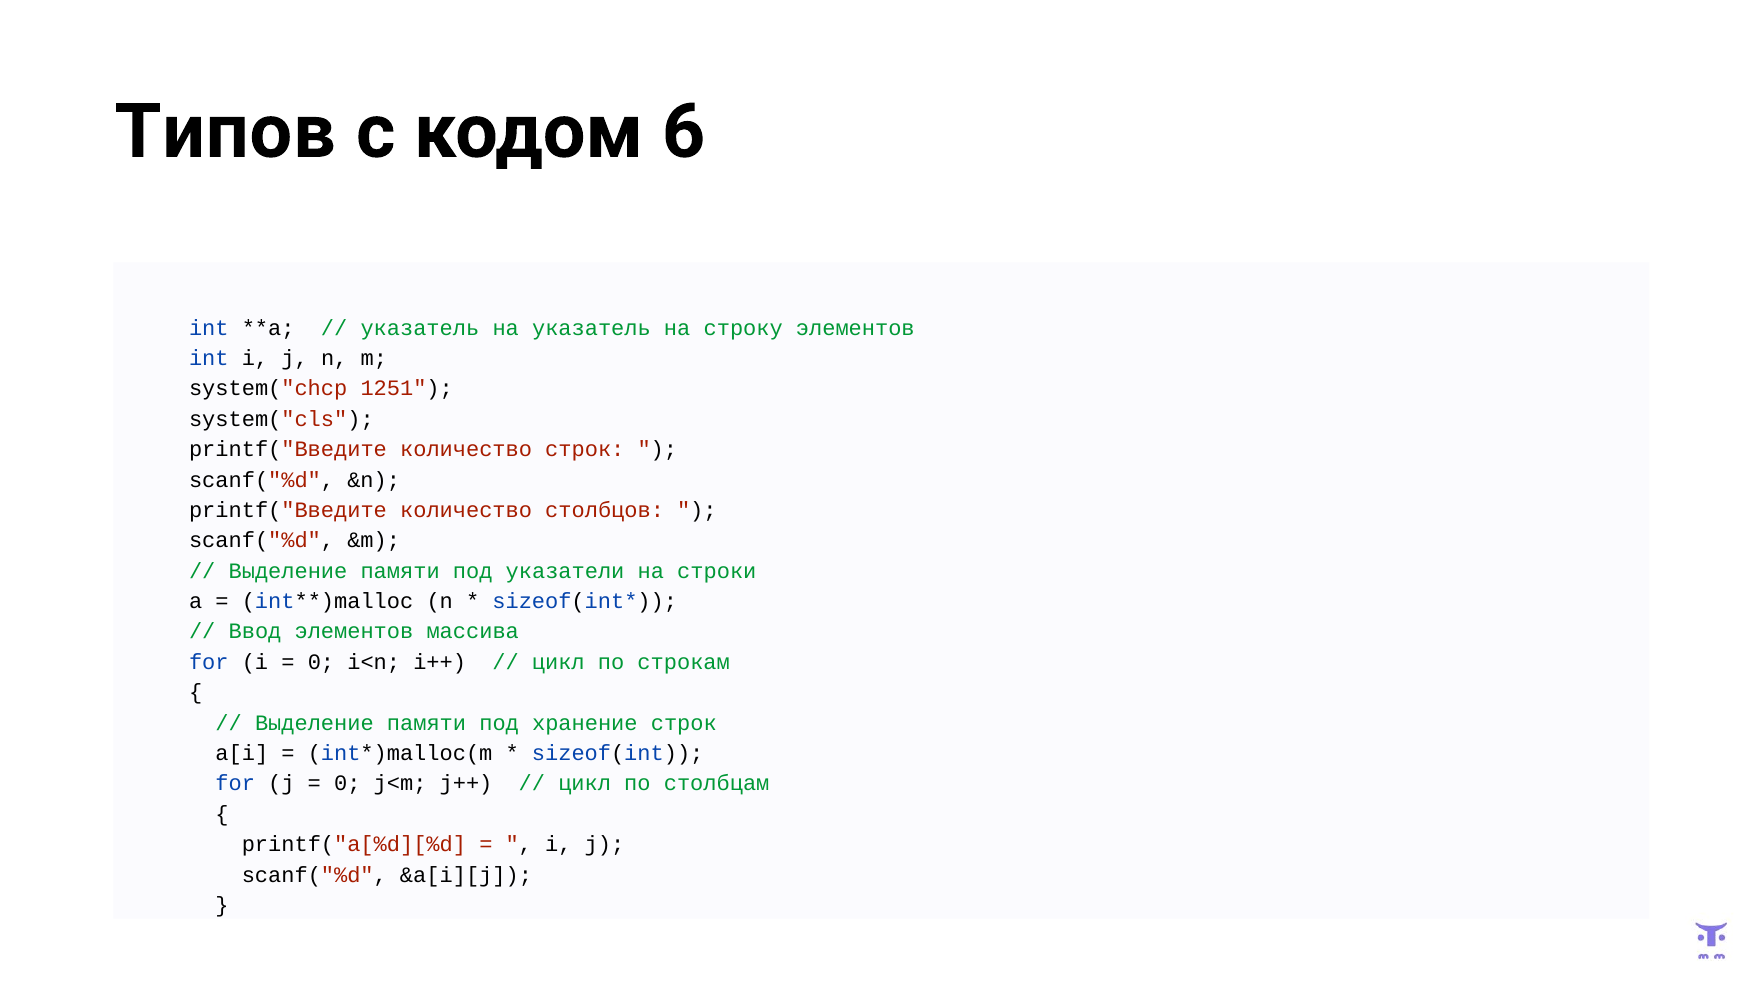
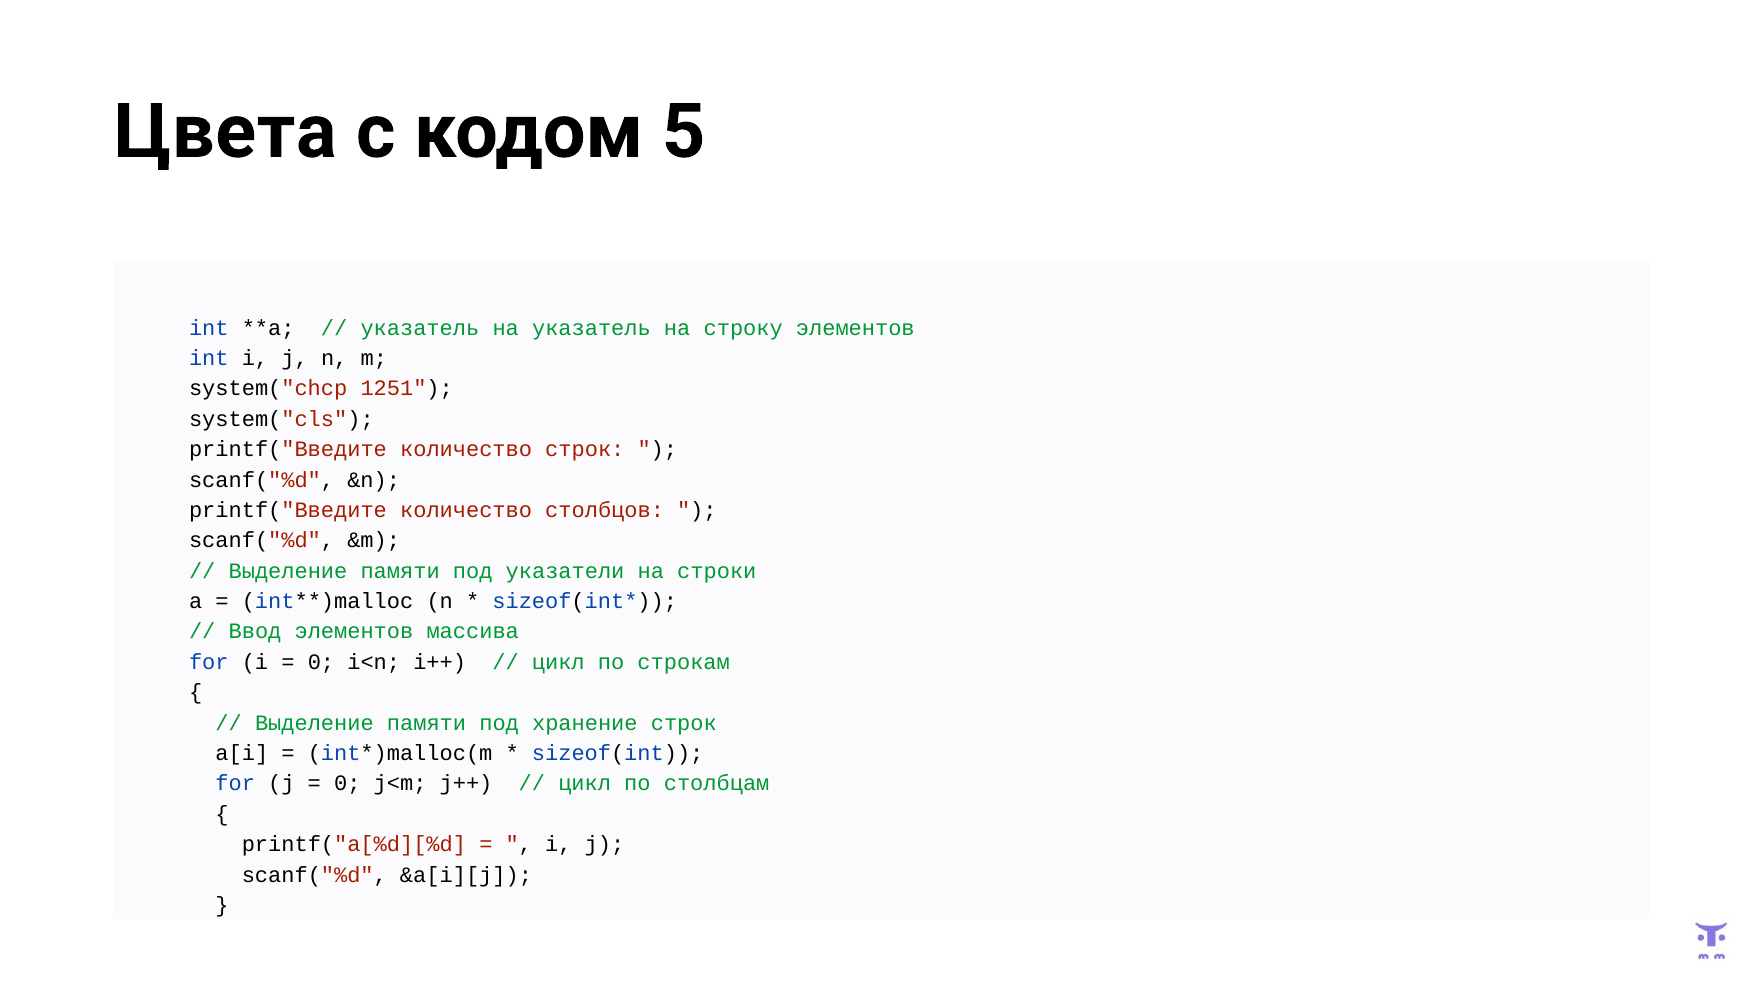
Типов: Типов -> Цвета (225, 132)
6: 6 -> 5 (684, 132)
